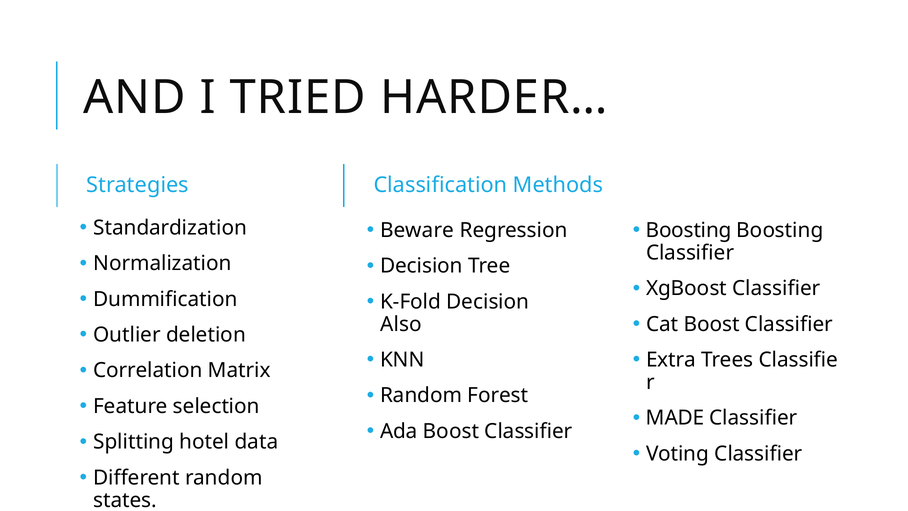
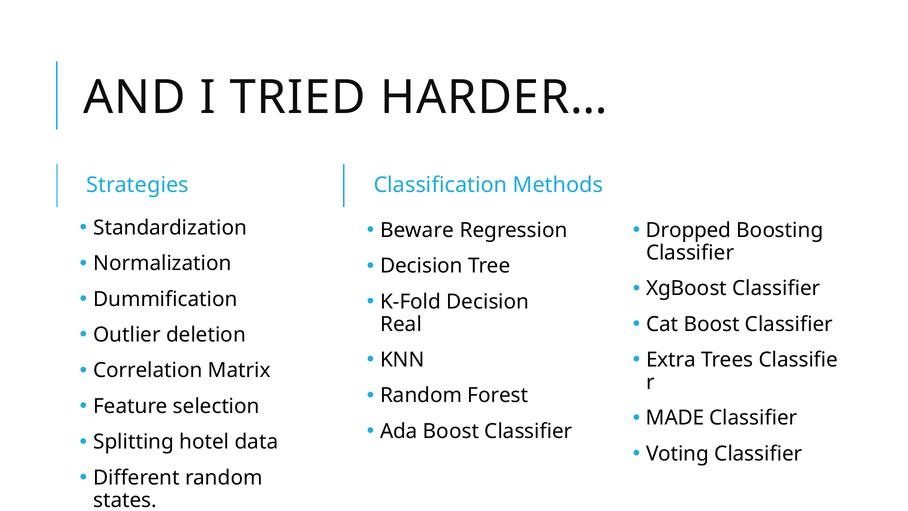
Boosting: Boosting -> Dropped (689, 230)
Also: Also -> Real (401, 324)
